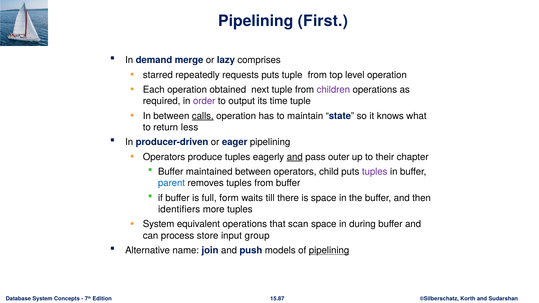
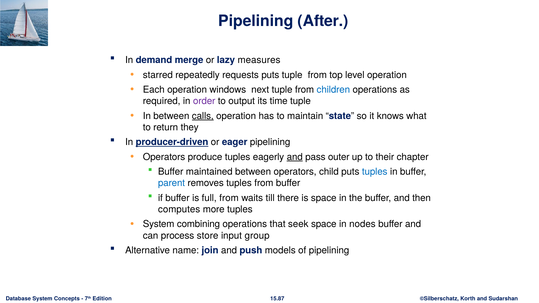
First: First -> After (323, 21)
comprises: comprises -> measures (259, 60)
obtained: obtained -> windows (228, 90)
children colour: purple -> blue (333, 90)
less: less -> they (190, 127)
producer-driven underline: none -> present (172, 142)
tuples colour: purple -> blue (375, 172)
full form: form -> from (229, 198)
identifiers: identifiers -> computes (179, 209)
equivalent: equivalent -> combining (198, 224)
scan: scan -> seek (298, 224)
during: during -> nodes (362, 224)
pipelining underline: present -> none (329, 251)
